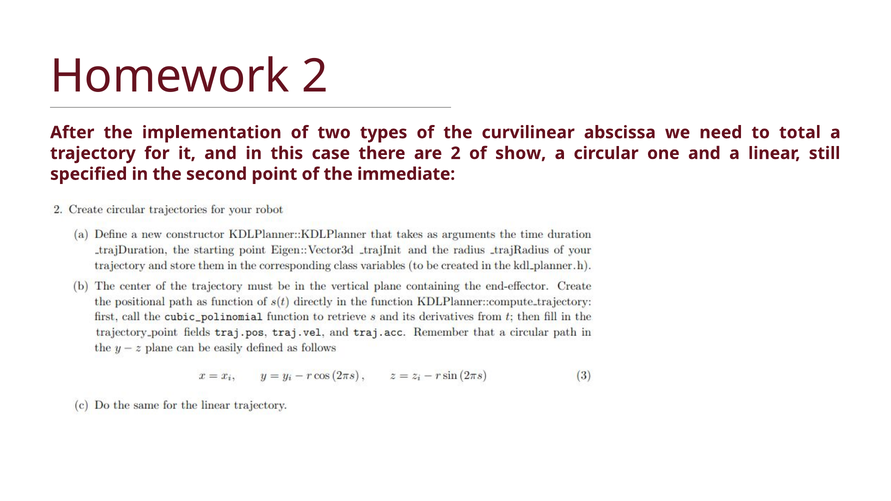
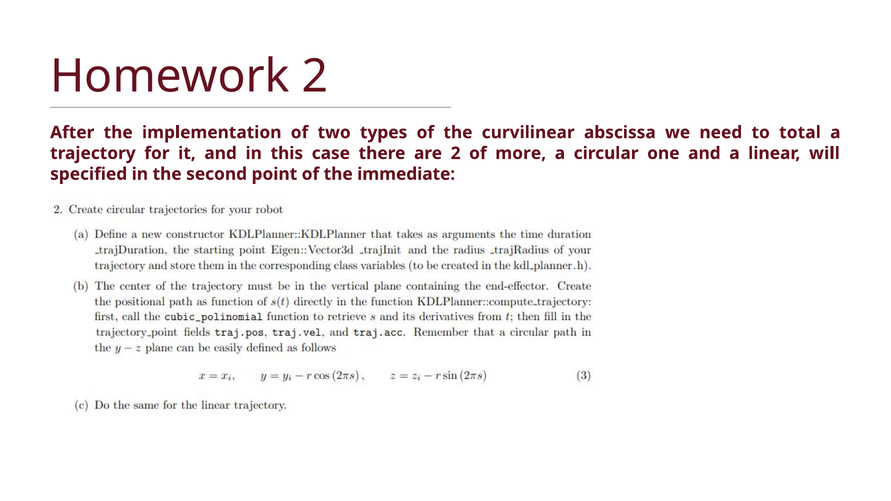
show: show -> more (521, 153)
still: still -> will (824, 153)
